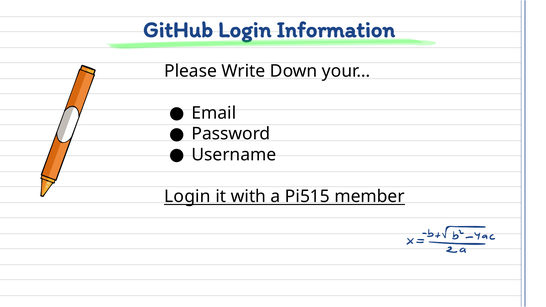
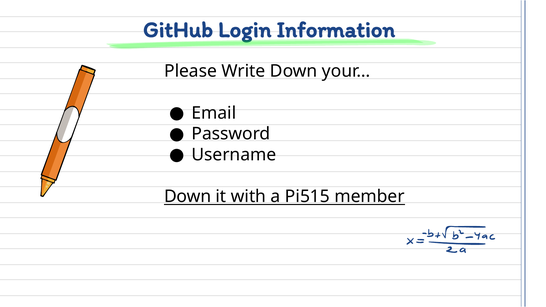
Login: Login -> Down (188, 197)
